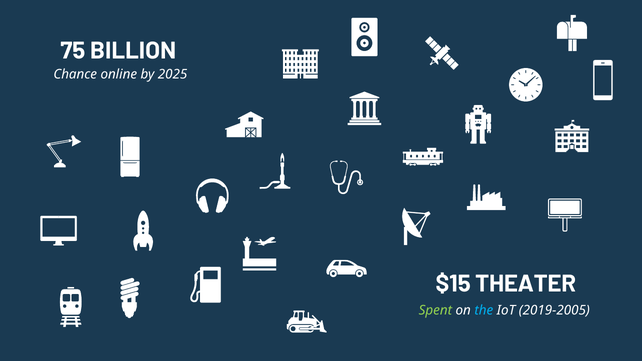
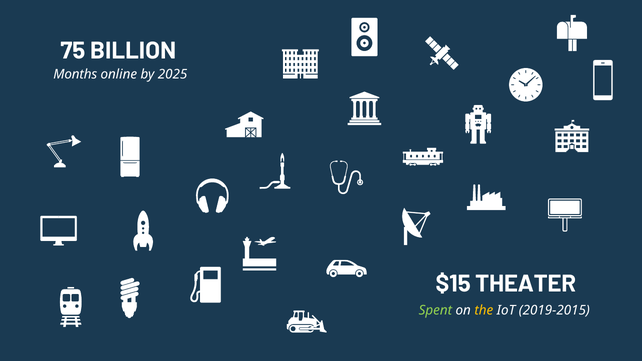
Chance: Chance -> Months (75, 74)
the colour: light blue -> yellow (484, 311)
2019-2005: 2019-2005 -> 2019-2015 (554, 311)
